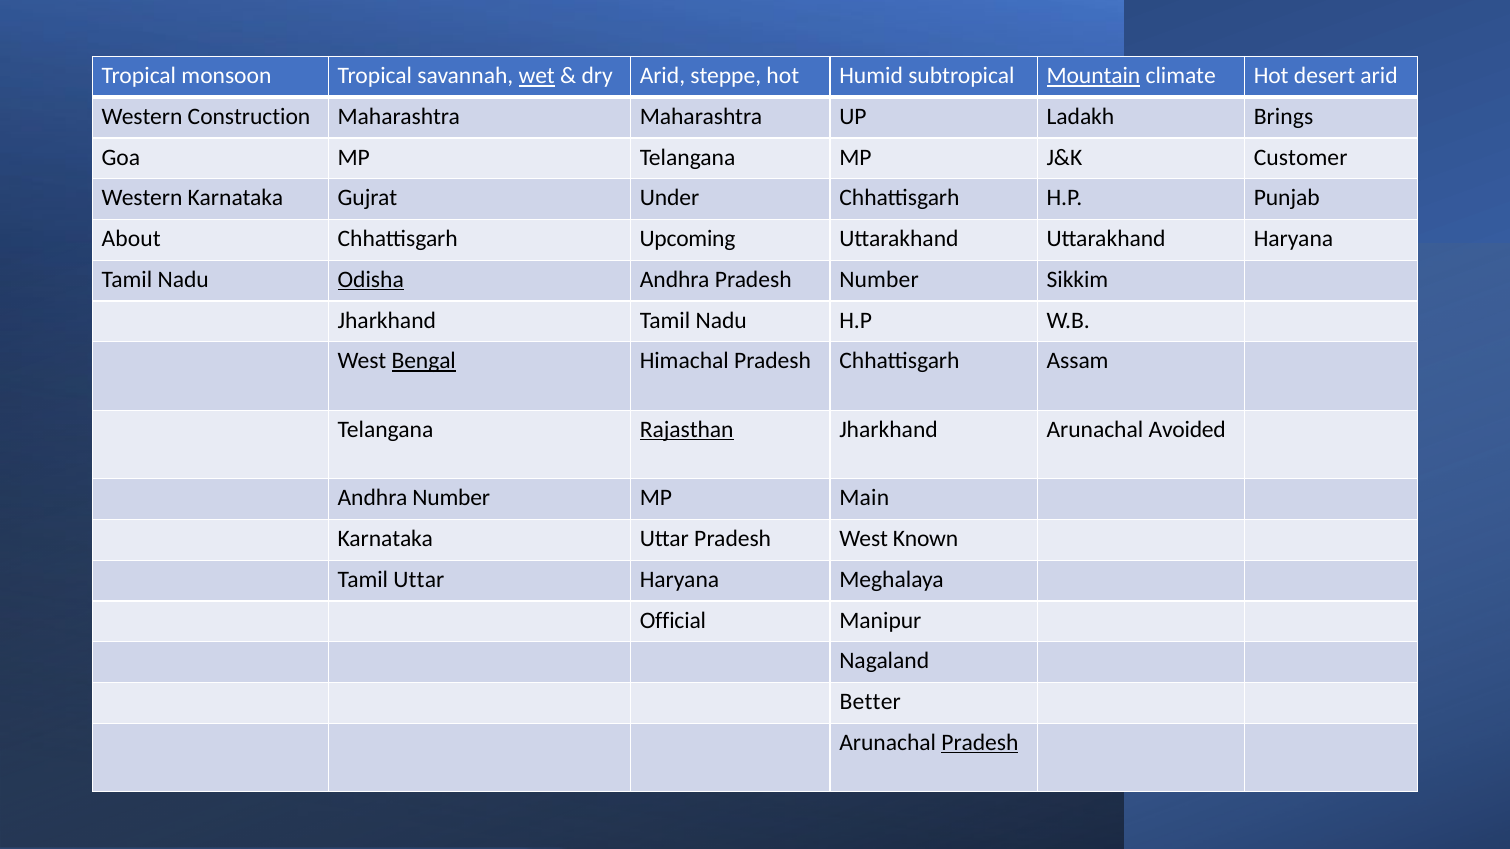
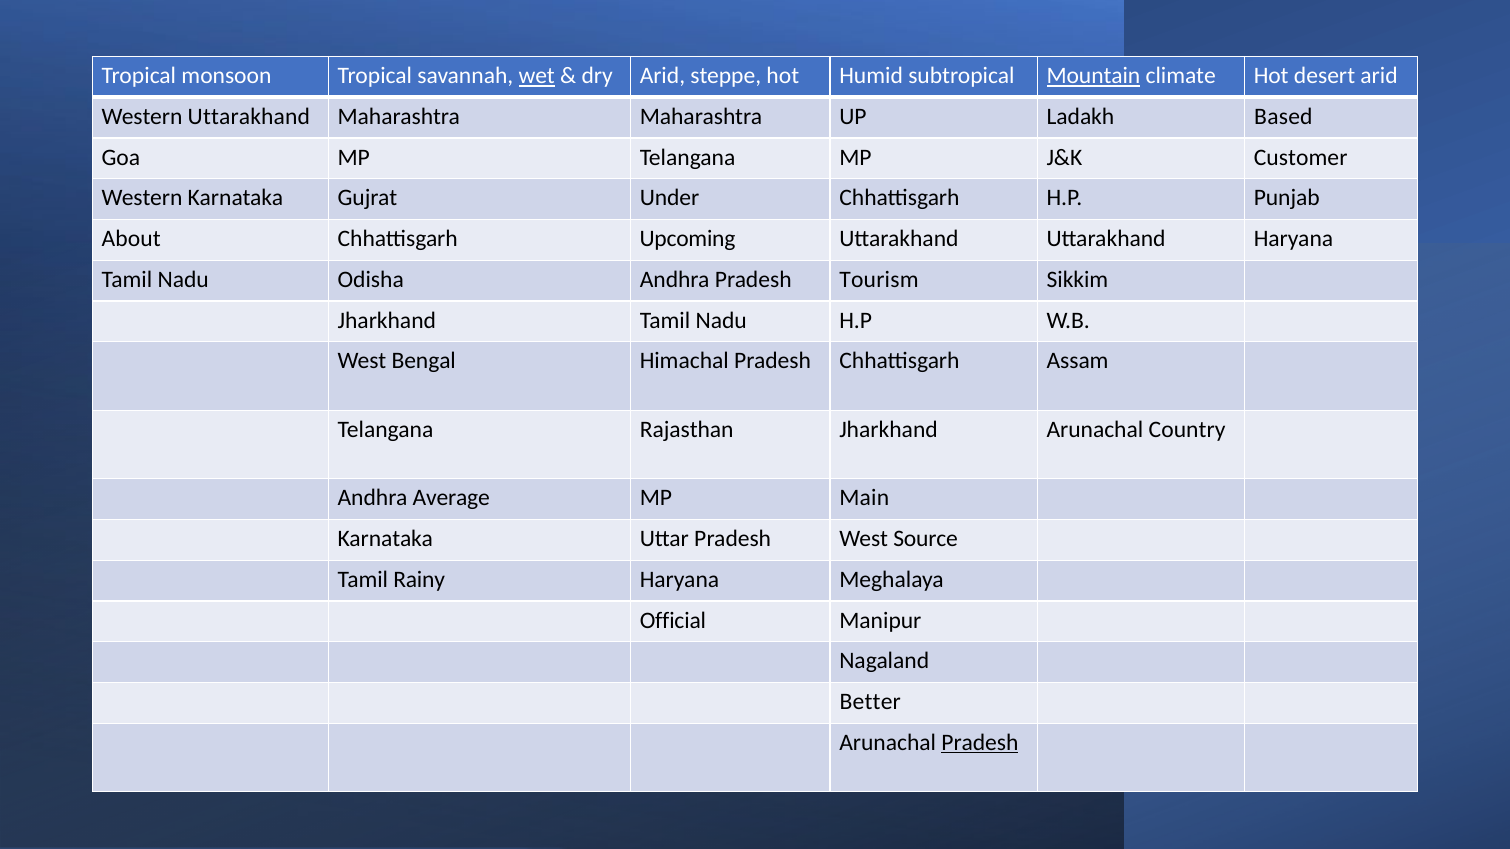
Western Construction: Construction -> Uttarakhand (249, 117)
Brings: Brings -> Based (1283, 117)
Odisha underline: present -> none (371, 280)
Pradesh Number: Number -> Tourism (879, 280)
Bengal underline: present -> none (424, 361)
Rajasthan underline: present -> none (687, 430)
Avoided: Avoided -> Country (1187, 430)
Andhra Number: Number -> Average (451, 498)
Known: Known -> Source (926, 539)
Tamil Uttar: Uttar -> Rainy (419, 580)
